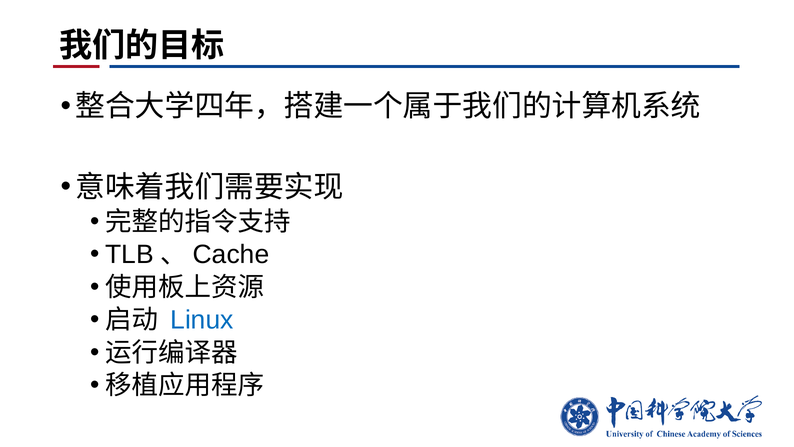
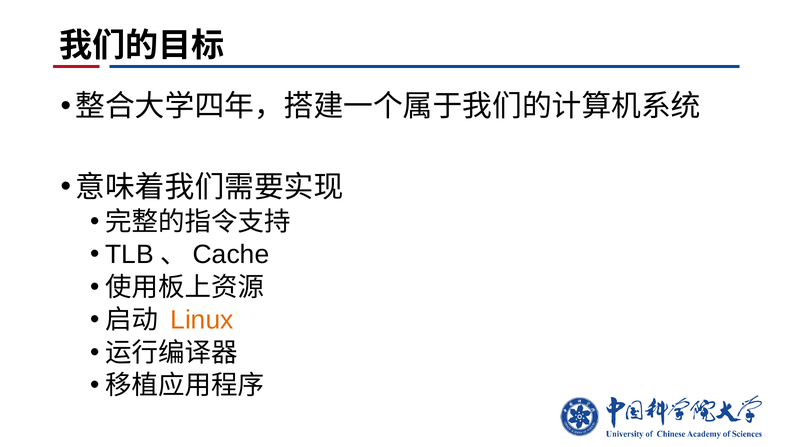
Linux colour: blue -> orange (202, 320)
